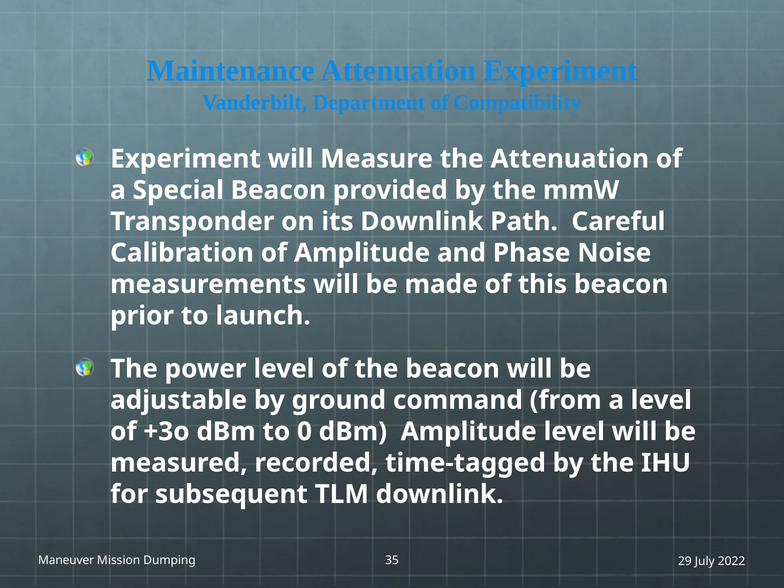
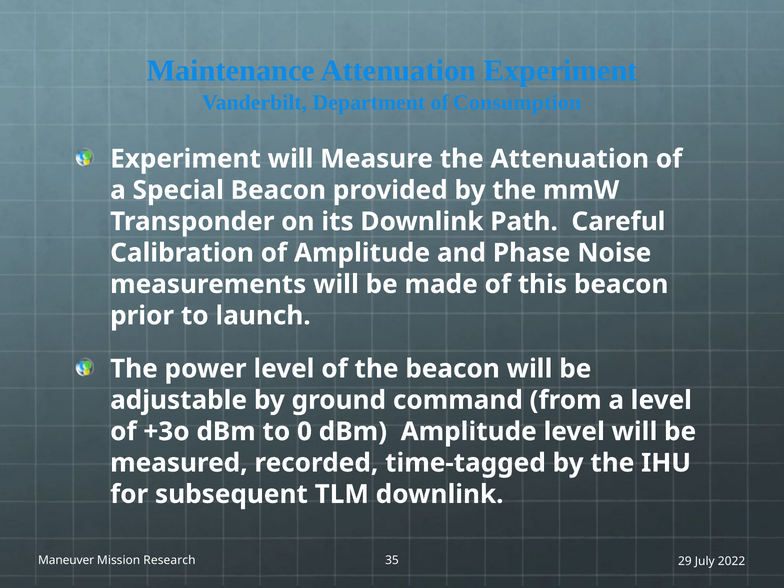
Compatibility: Compatibility -> Consumption (517, 103)
Dumping: Dumping -> Research (169, 560)
